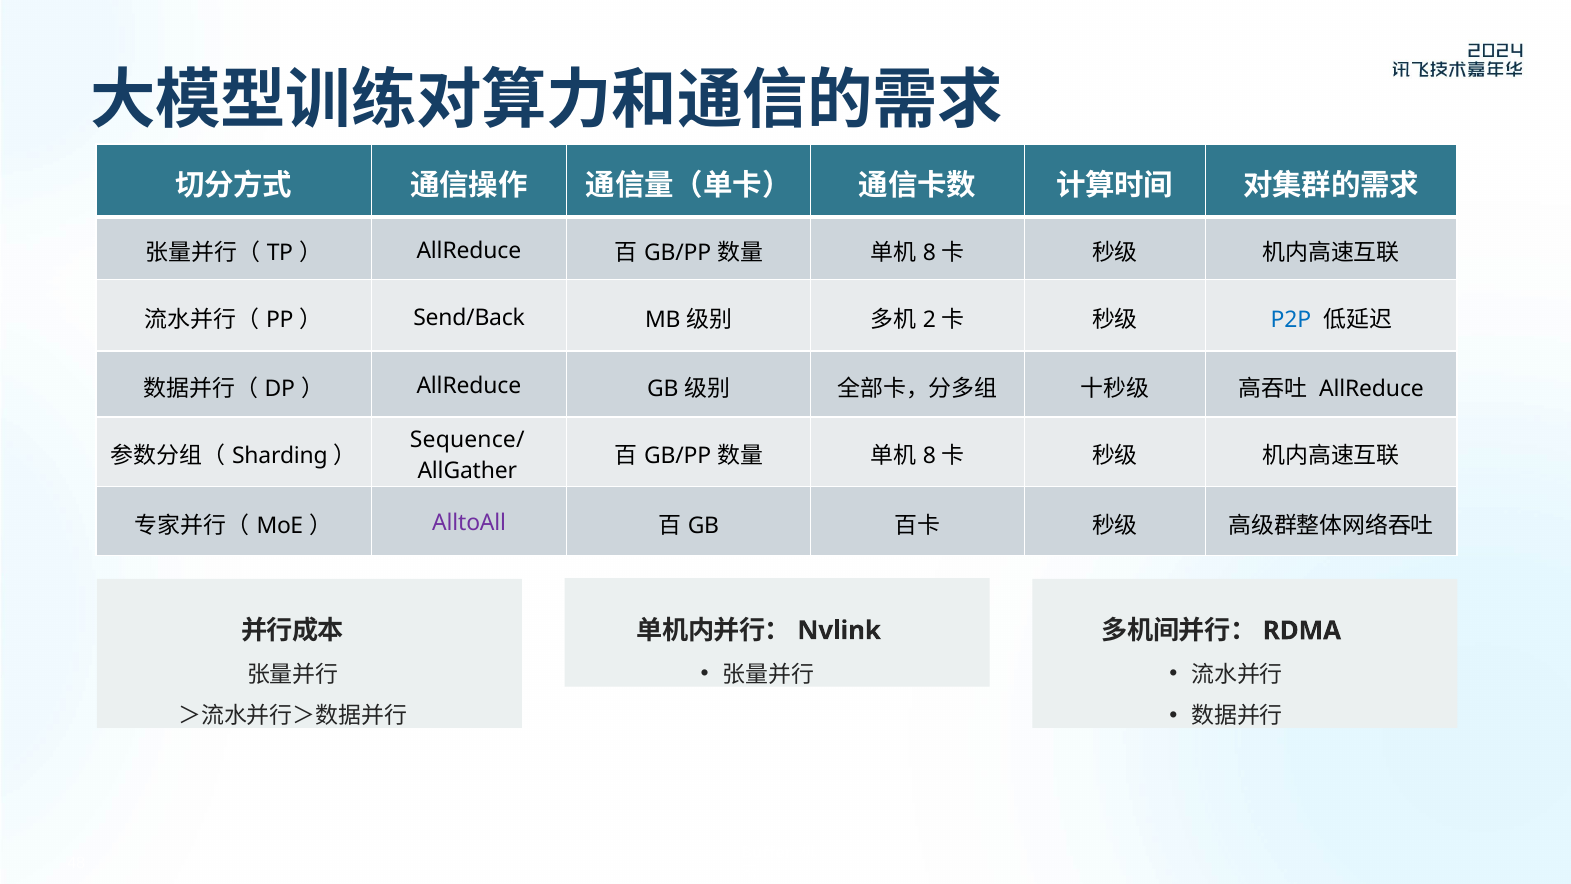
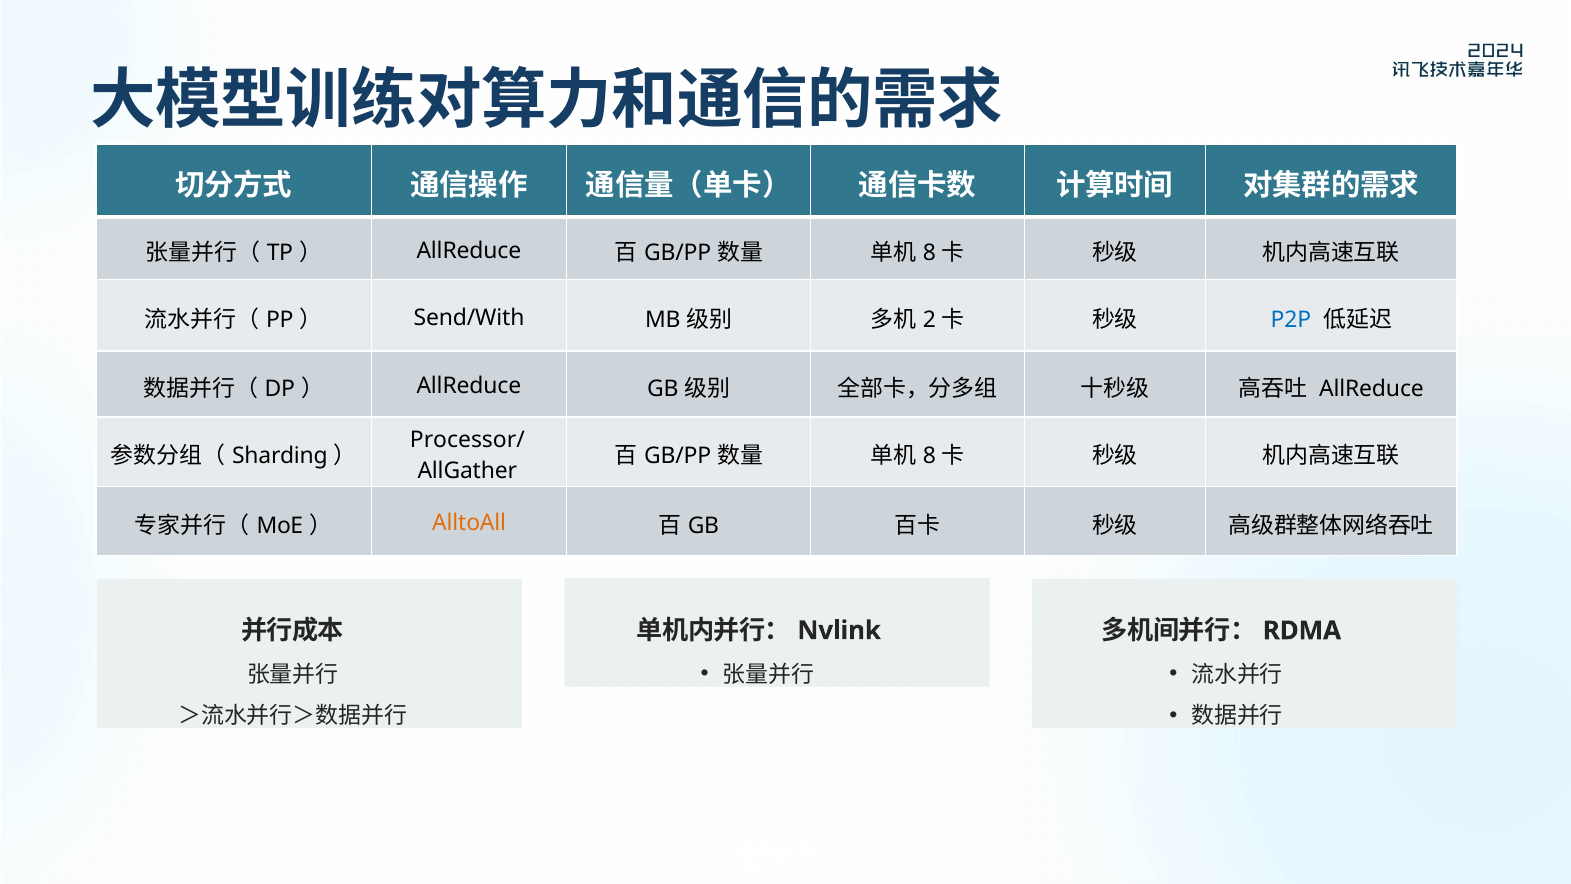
Send/Back: Send/Back -> Send/With (469, 317)
Sequence/: Sequence/ -> Processor/ (467, 440)
AlltoAll colour: purple -> orange (469, 523)
